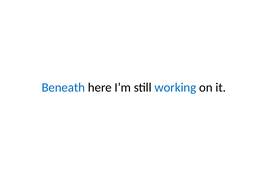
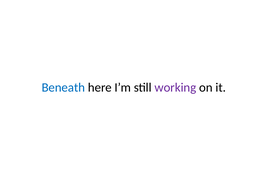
working colour: blue -> purple (175, 88)
